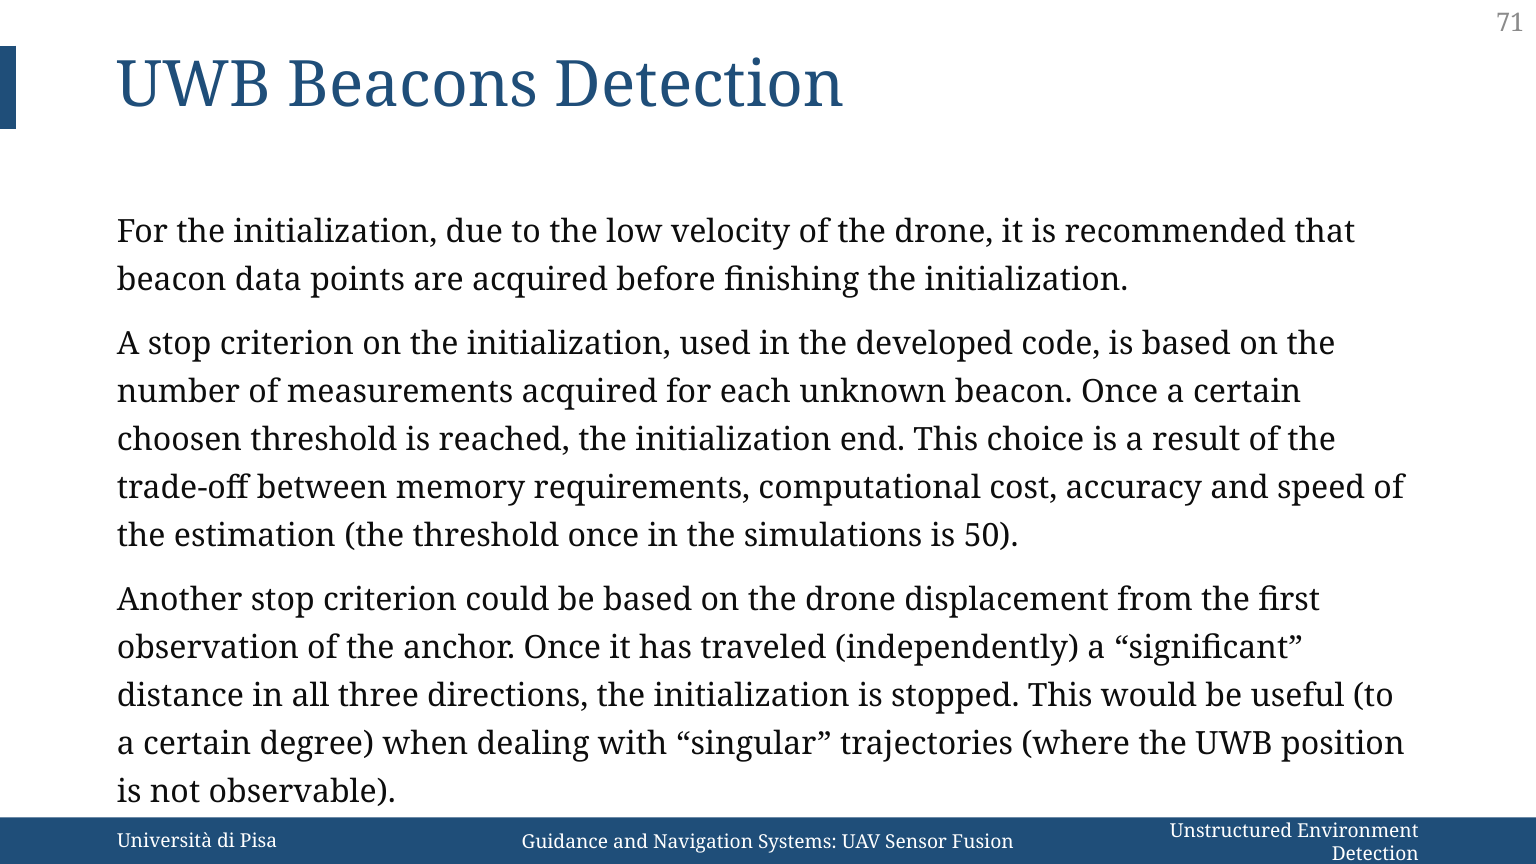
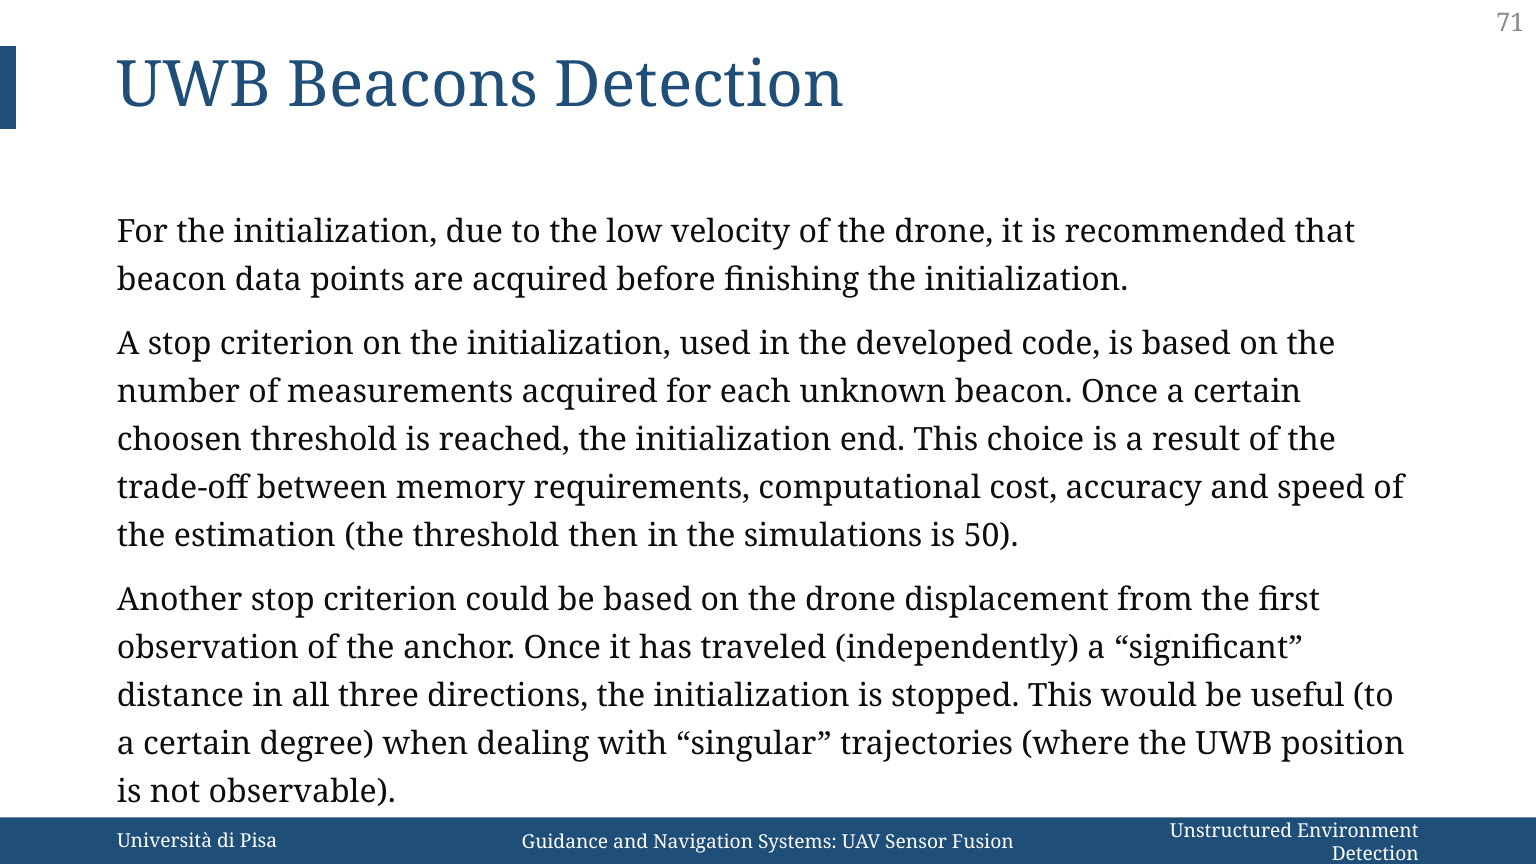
threshold once: once -> then (603, 536)
